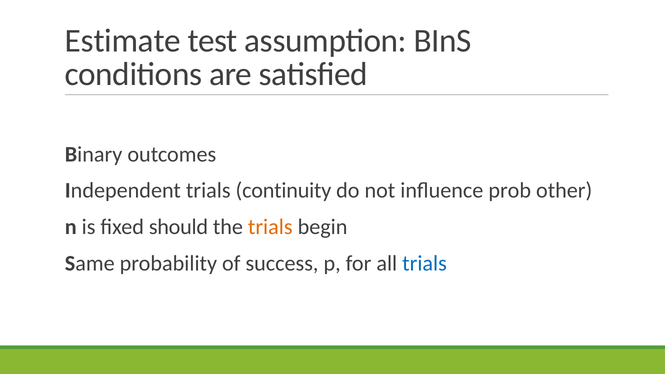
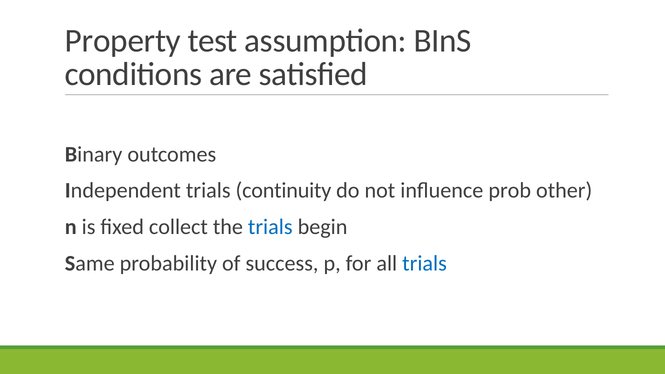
Estimate: Estimate -> Property (123, 41)
should: should -> collect (178, 227)
trials colour: orange -> blue (270, 227)
